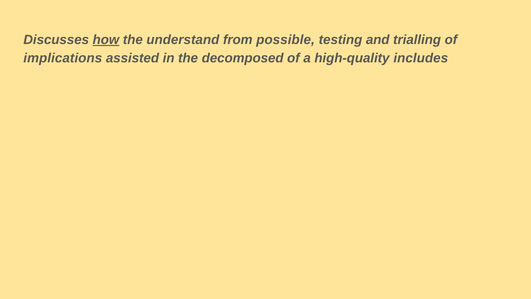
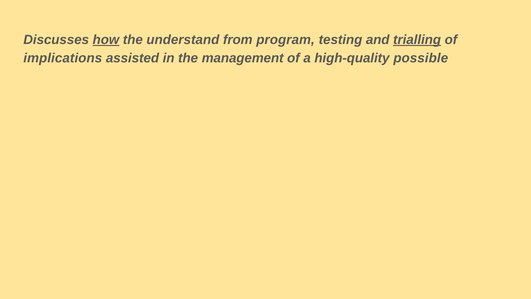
possible: possible -> program (286, 40)
trialling underline: none -> present (417, 40)
decomposed: decomposed -> management (243, 58)
includes: includes -> possible (421, 58)
